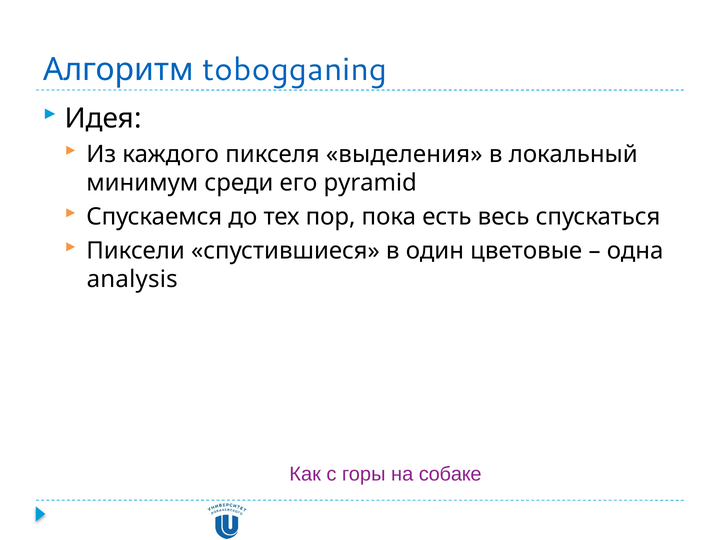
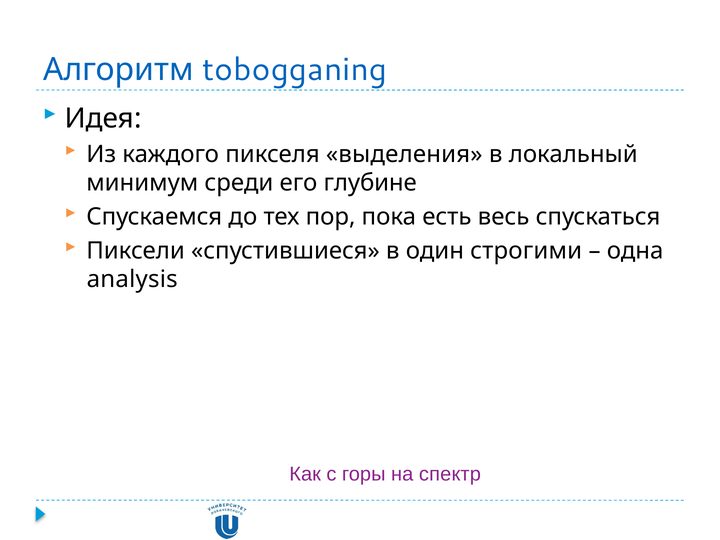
pyramid: pyramid -> глубине (370, 183)
цветовые: цветовые -> строгими (526, 251)
собаке: собаке -> спектр (450, 474)
